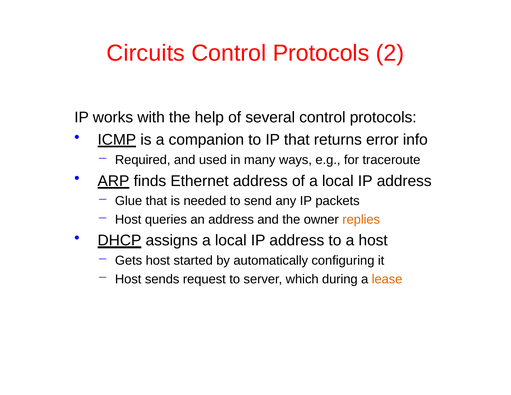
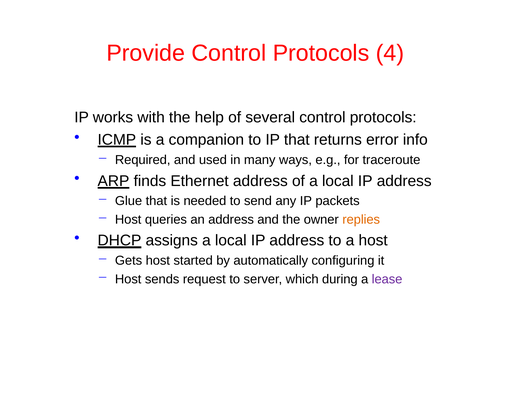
Circuits: Circuits -> Provide (146, 53)
2: 2 -> 4 (390, 53)
lease colour: orange -> purple (387, 279)
